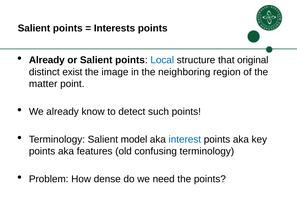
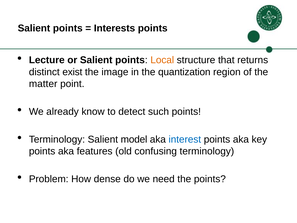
Already: Already -> Lecture (47, 60)
Local colour: blue -> orange (162, 60)
original: original -> returns (253, 60)
neighboring: neighboring -> quantization (184, 72)
